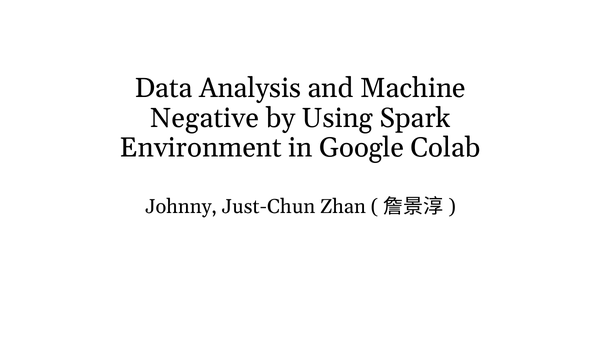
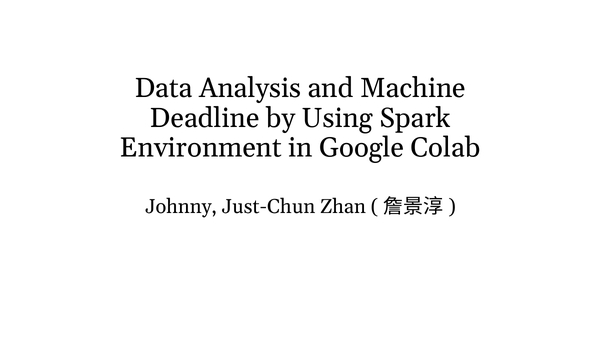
Negative: Negative -> Deadline (205, 118)
